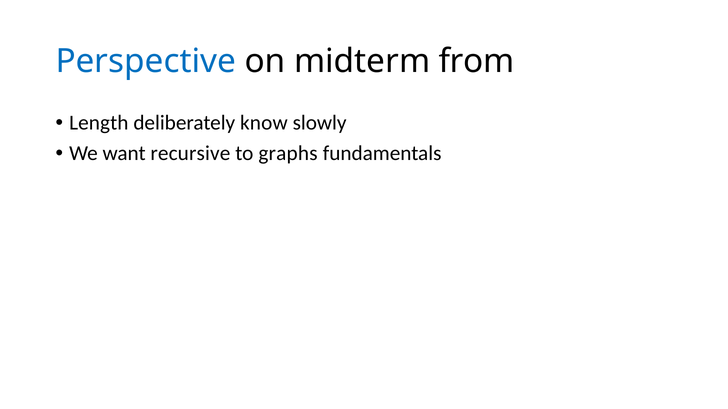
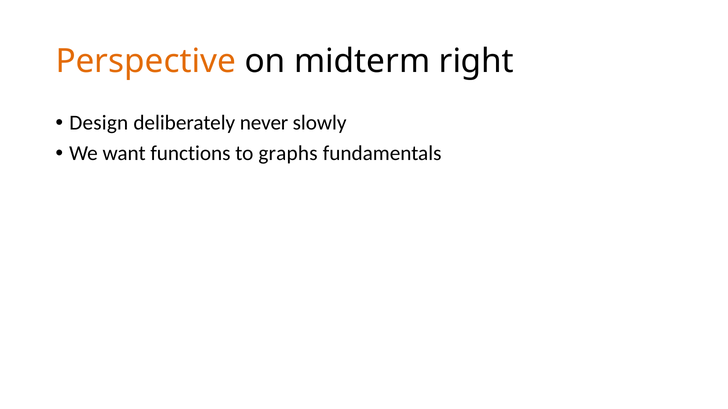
Perspective colour: blue -> orange (146, 61)
from: from -> right (476, 61)
Length: Length -> Design (99, 123)
know: know -> never (264, 123)
recursive: recursive -> functions (190, 154)
